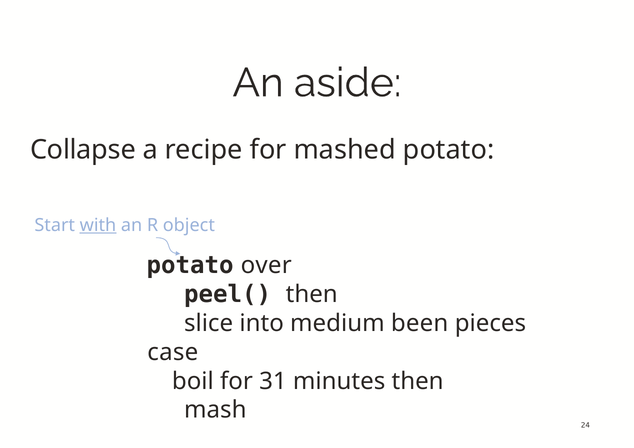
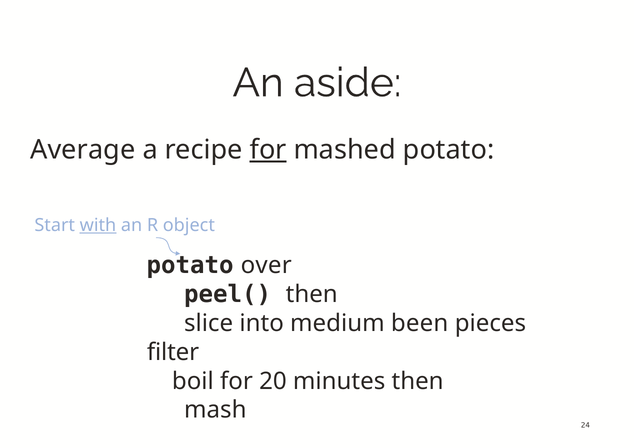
Collapse: Collapse -> Average (83, 150)
for underline: none -> present (268, 150)
case: case -> filter (173, 352)
31: 31 -> 20 (273, 381)
